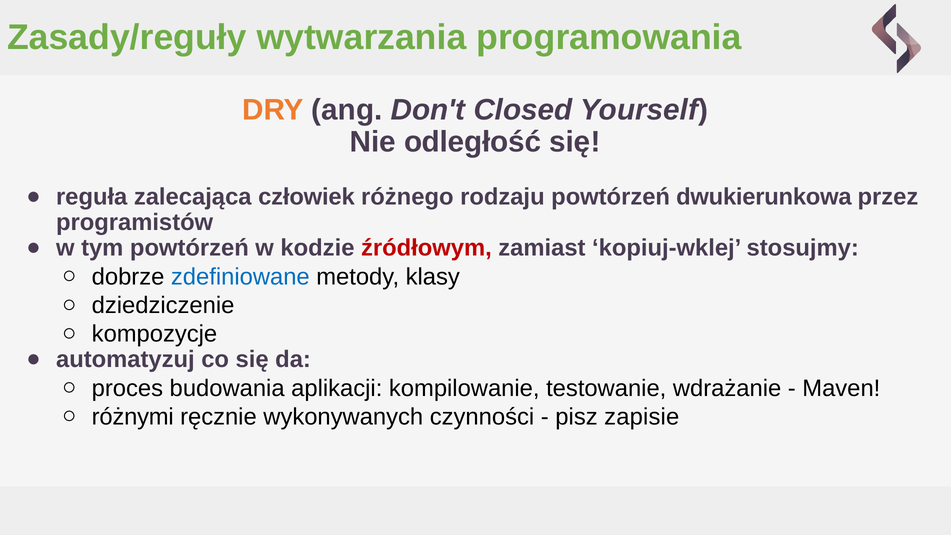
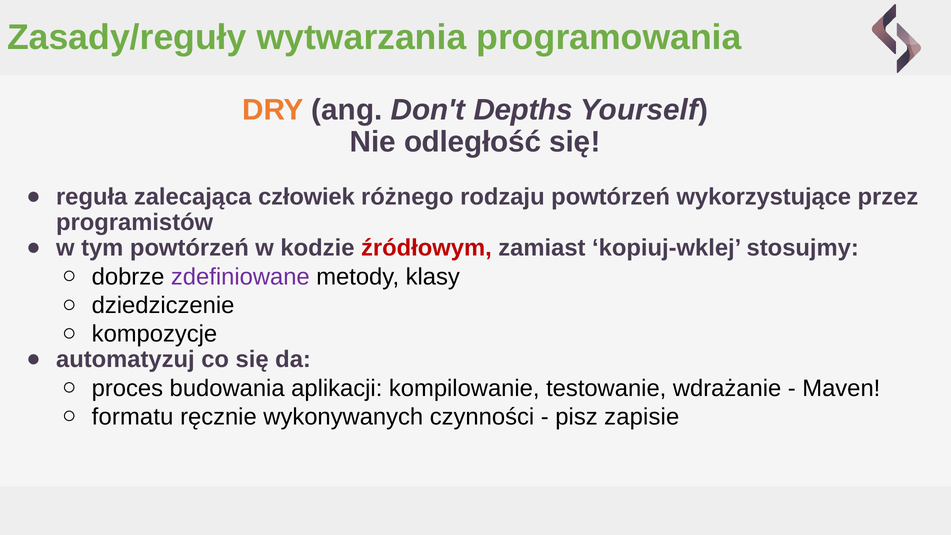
Closed: Closed -> Depths (523, 110)
dwukierunkowa: dwukierunkowa -> wykorzystujące (764, 197)
zdefiniowane colour: blue -> purple (240, 277)
różnymi: różnymi -> formatu (133, 417)
